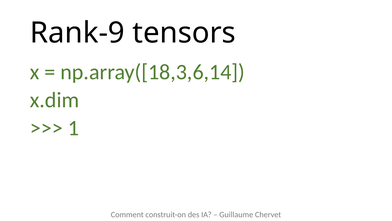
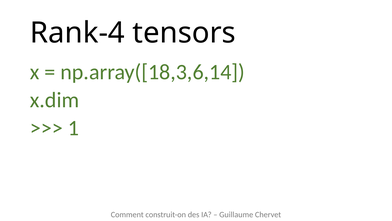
Rank-9: Rank-9 -> Rank-4 (77, 33)
